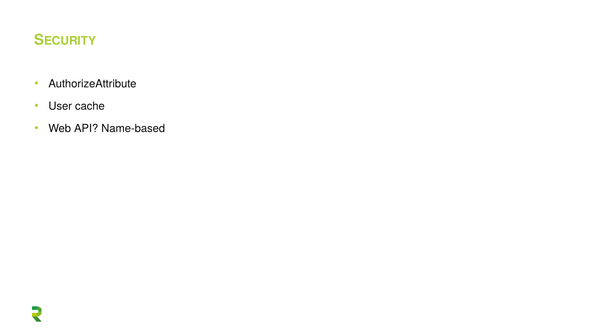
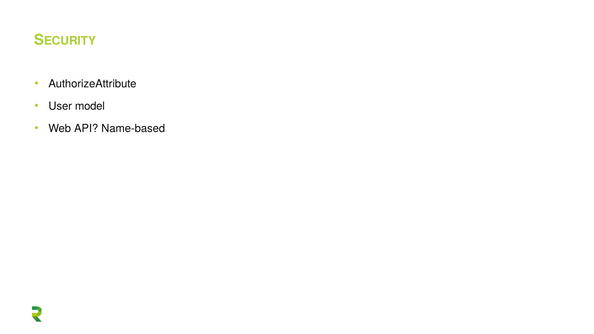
cache: cache -> model (90, 106)
